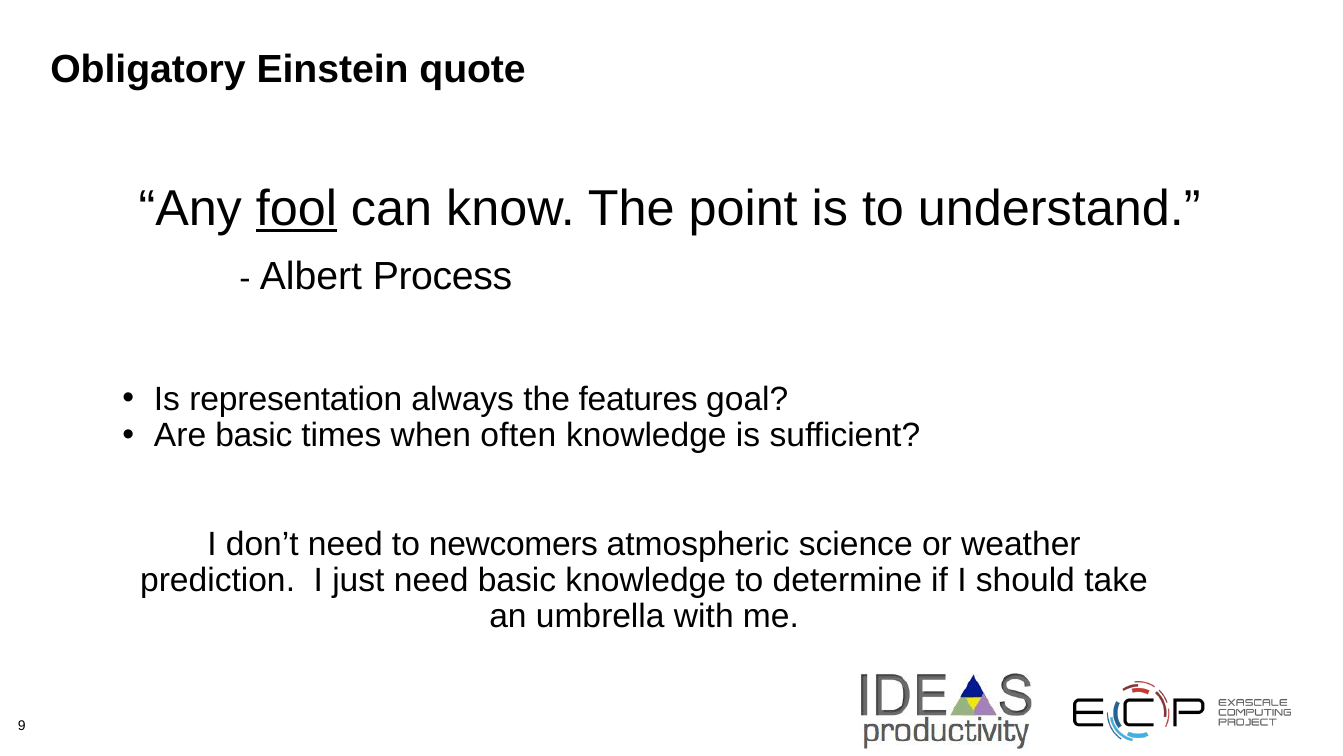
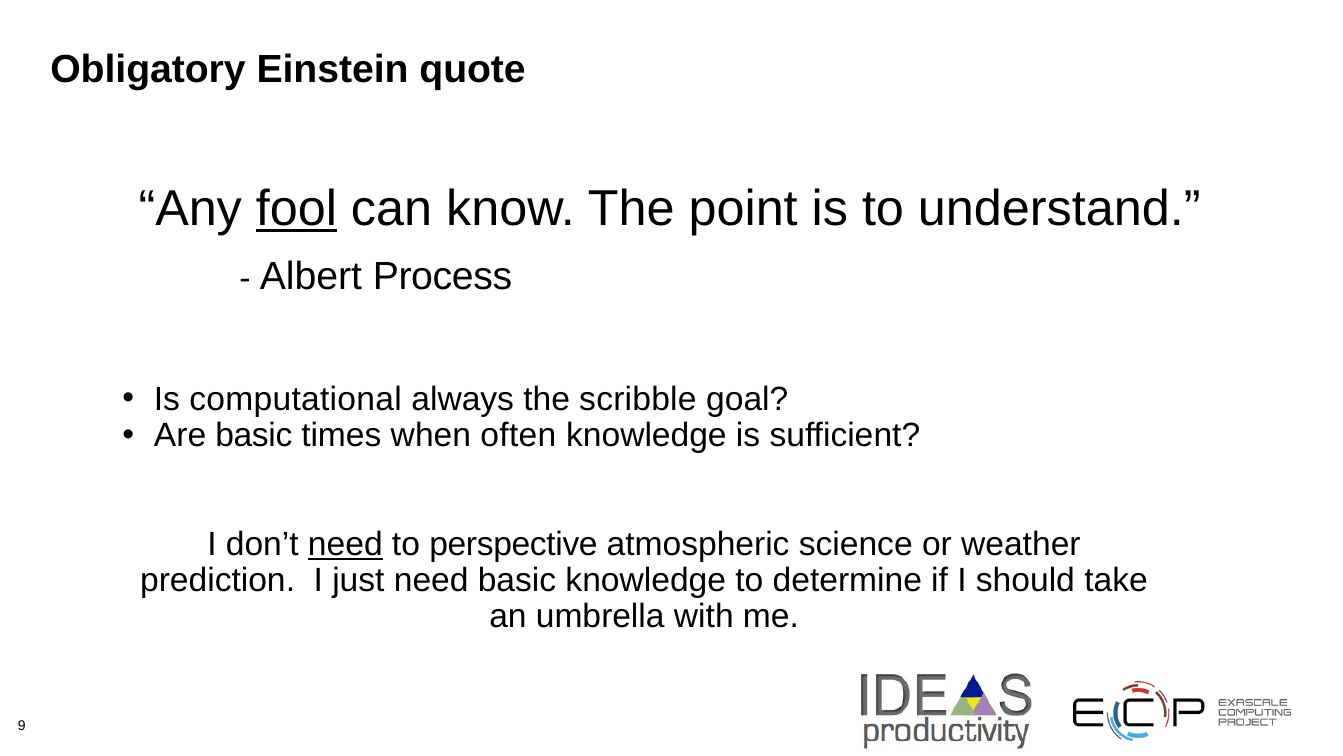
representation: representation -> computational (296, 399)
features: features -> scribble (638, 399)
need underline: none -> present (345, 544)
newcomers: newcomers -> perspective (513, 544)
